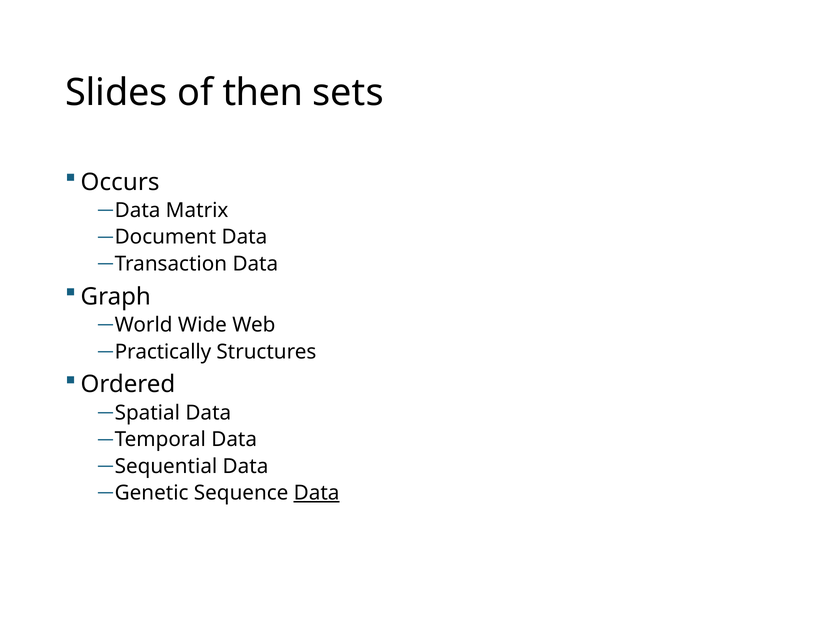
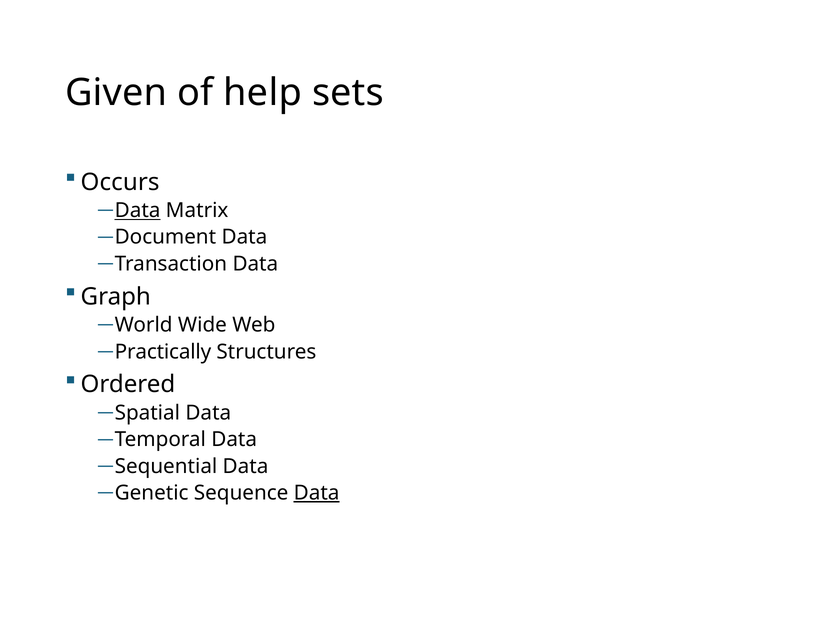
Slides: Slides -> Given (116, 93)
then: then -> help (263, 93)
Data underline: none -> present (138, 211)
